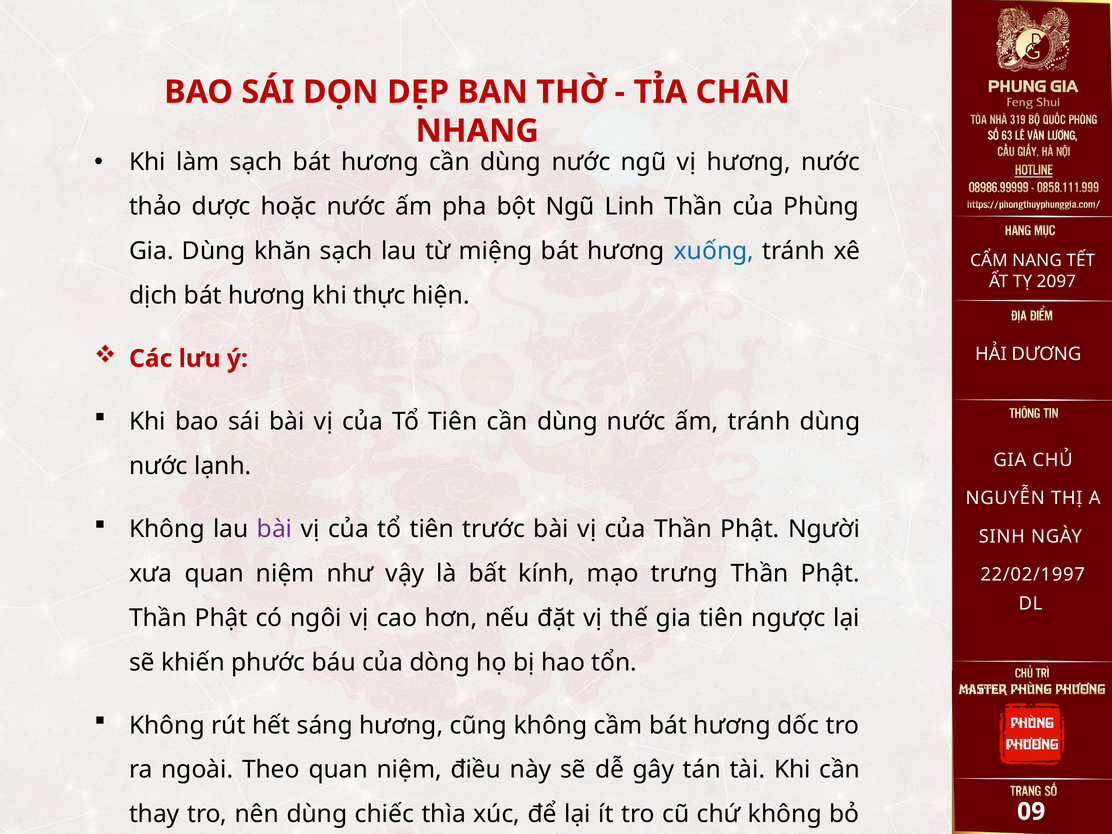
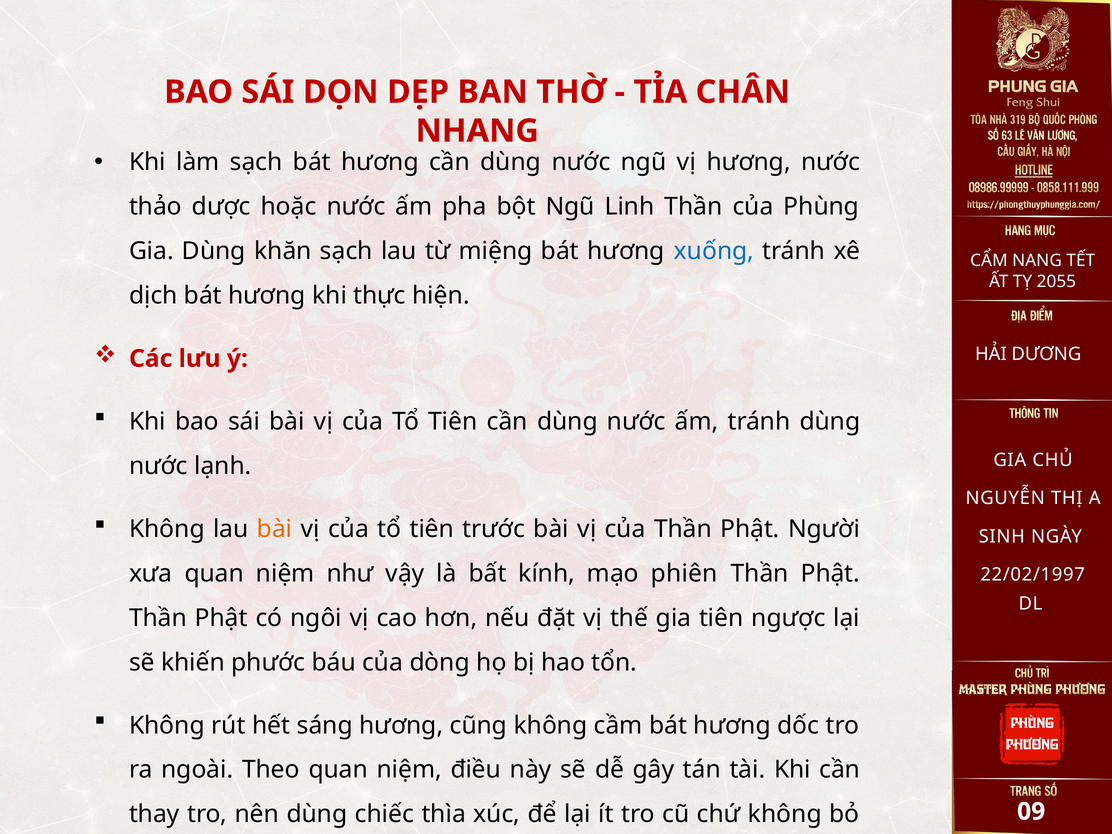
2097: 2097 -> 2055 (1056, 281)
bài colour: purple -> orange (275, 529)
trưng: trưng -> phiên (684, 574)
